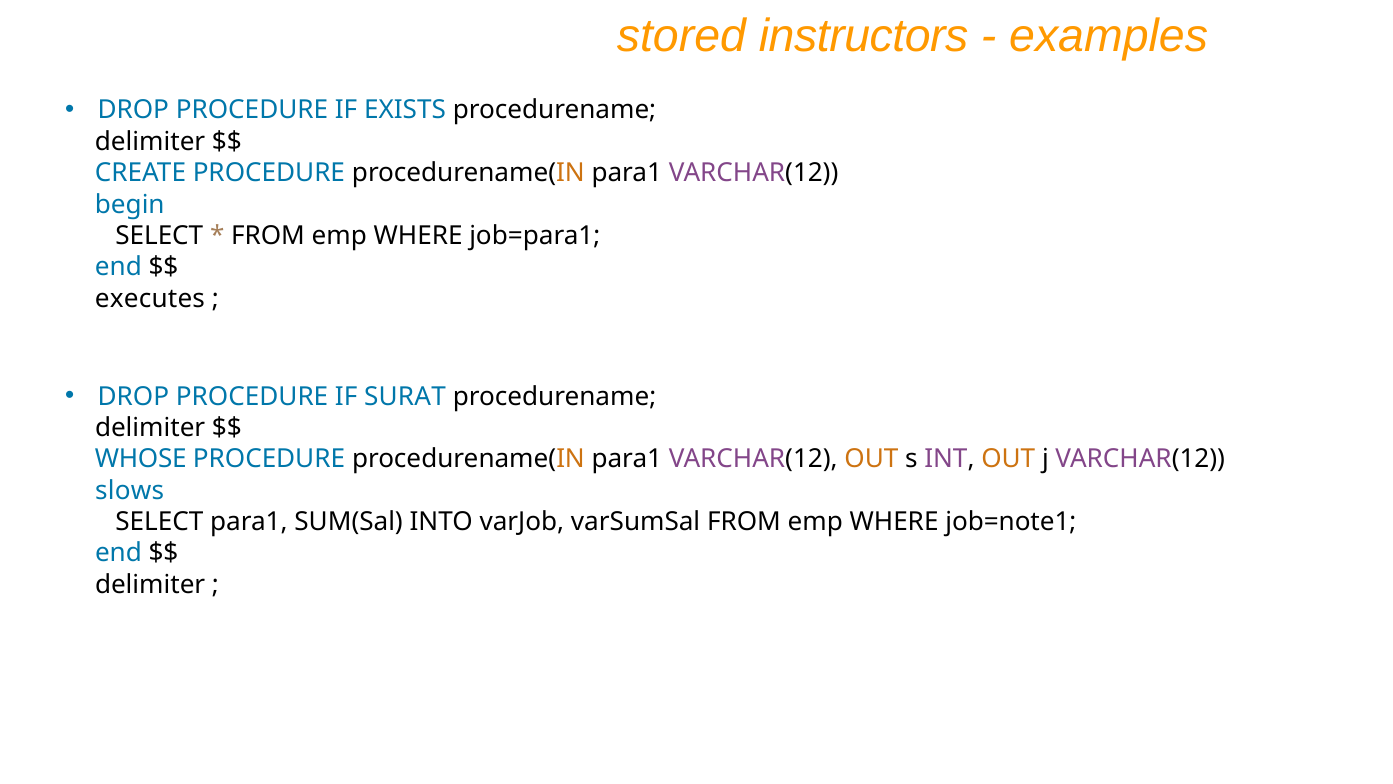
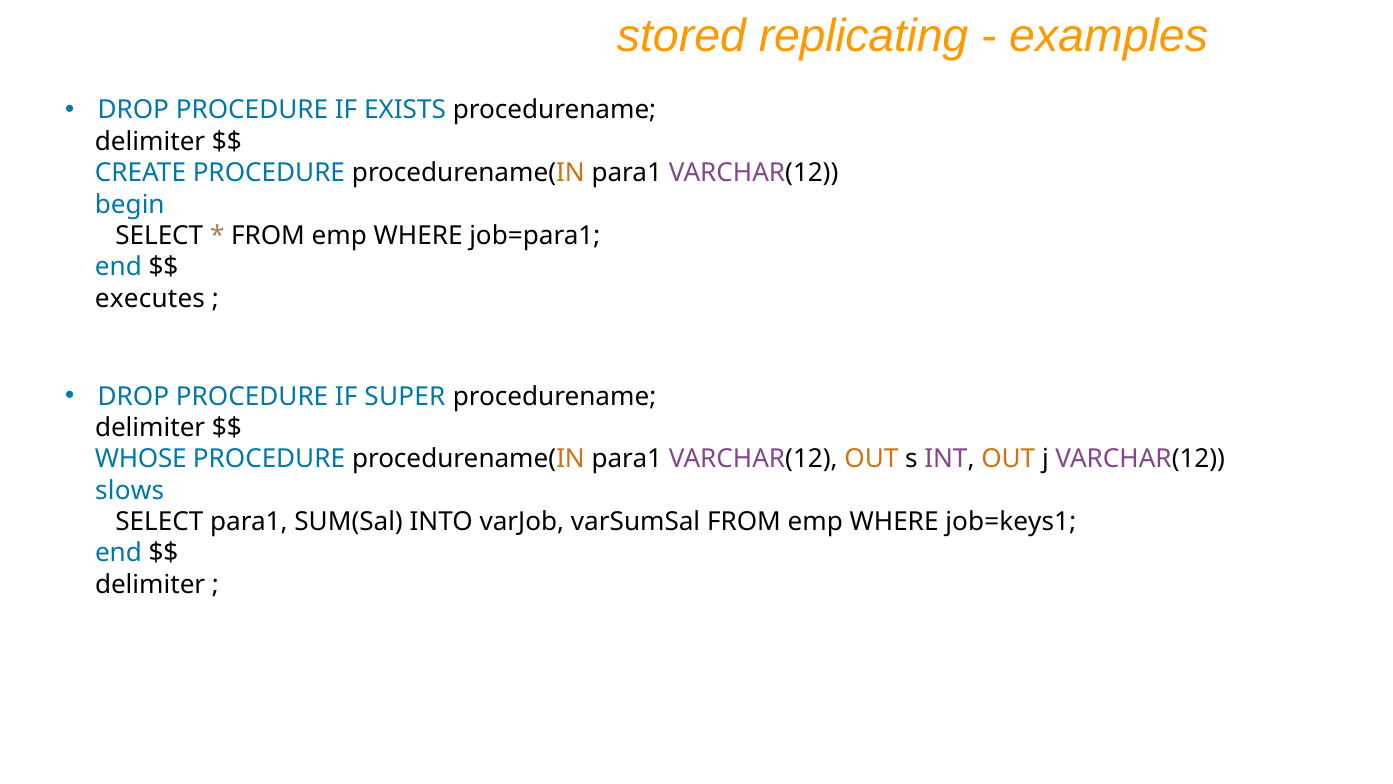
instructors: instructors -> replicating (864, 36)
SURAT: SURAT -> SUPER (405, 396)
job=note1: job=note1 -> job=keys1 (1011, 522)
